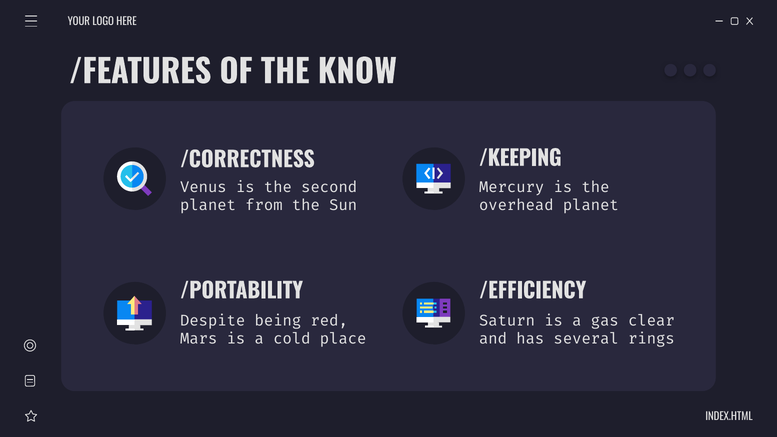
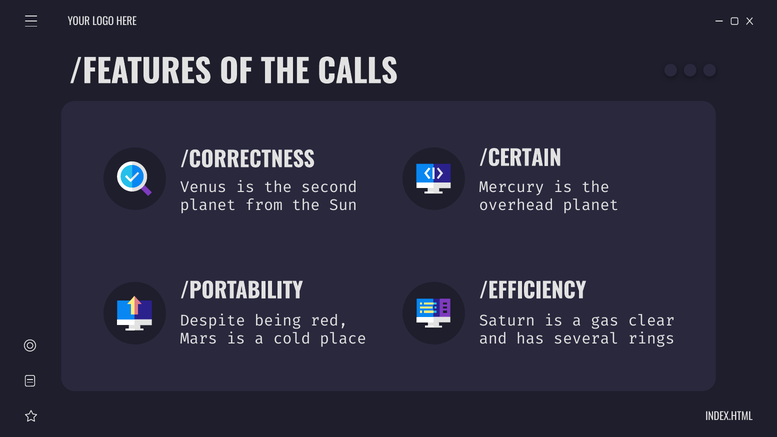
KNOW: KNOW -> CALLS (358, 72)
/KEEPING: /KEEPING -> /CERTAIN (520, 159)
